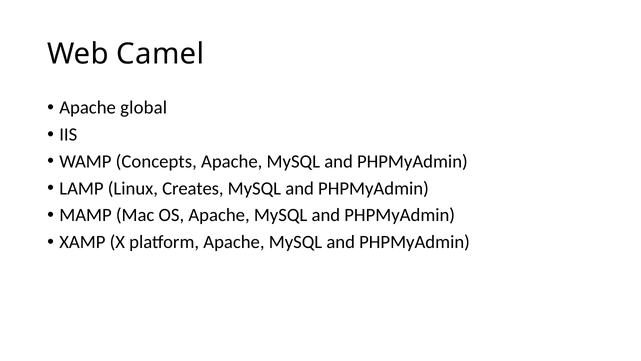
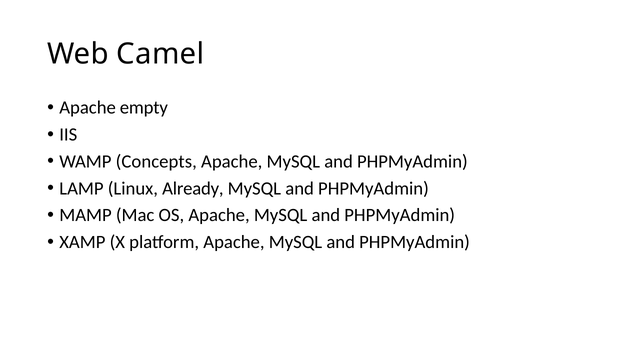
global: global -> empty (144, 108)
Creates: Creates -> Already (193, 188)
